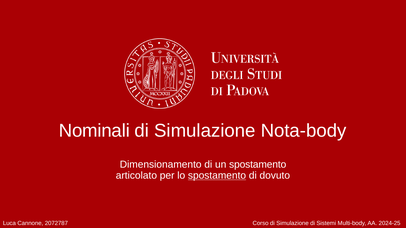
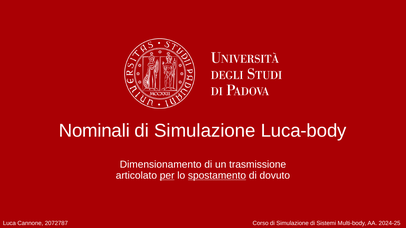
Nota-body: Nota-body -> Luca-body (304, 131)
un spostamento: spostamento -> trasmissione (258, 165)
per underline: none -> present (167, 176)
